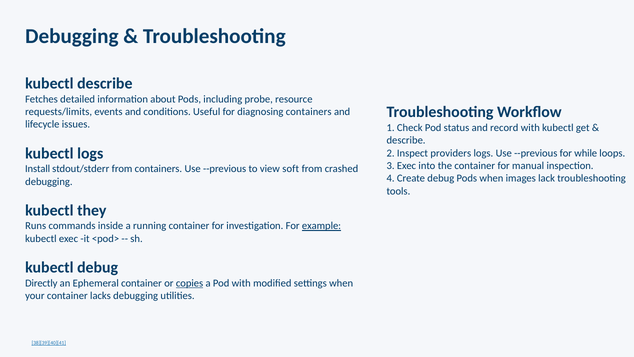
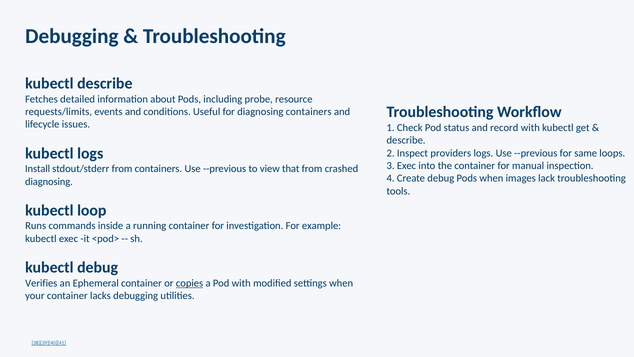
while: while -> same (586, 153)
soft: soft -> that (291, 169)
debugging: debugging -> diagnosing (49, 181)
they: they -> loop (92, 210)
example underline: present -> none (322, 226)
Directly: Directly -> Verifies (41, 283)
